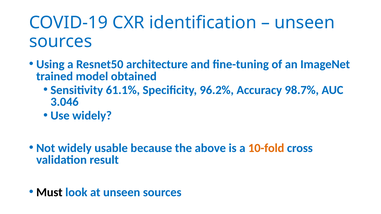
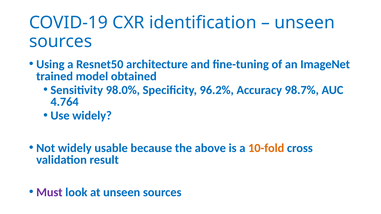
61.1%: 61.1% -> 98.0% (123, 90)
3.046: 3.046 -> 4.764 (65, 102)
Must colour: black -> purple (49, 193)
